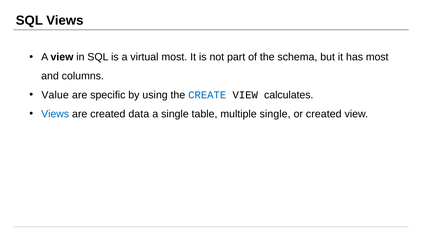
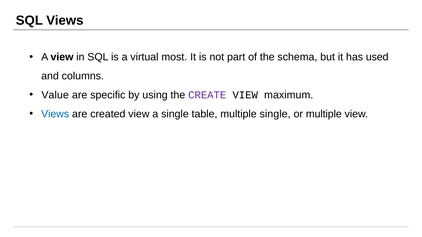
has most: most -> used (377, 57)
CREATE colour: blue -> purple (207, 95)
calculates: calculates -> maximum (289, 95)
created data: data -> view (139, 114)
or created: created -> multiple (324, 114)
